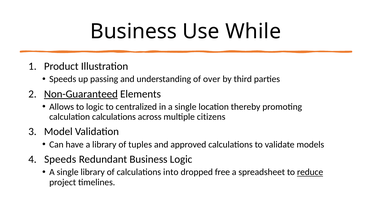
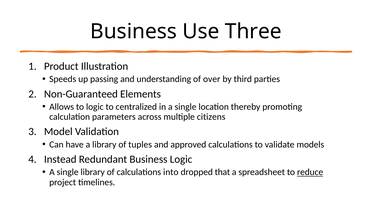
While: While -> Three (253, 31)
Non-Guaranteed underline: present -> none (81, 94)
calculation calculations: calculations -> parameters (114, 116)
Speeds: Speeds -> Instead (60, 159)
free: free -> that (222, 172)
